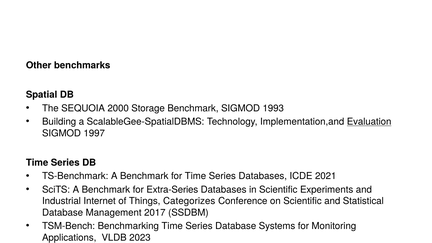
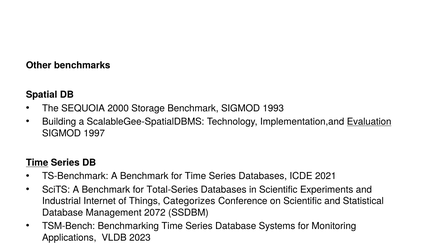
Time underline: none -> present (37, 163)
Extra-Series: Extra-Series -> Total-Series (172, 190)
2017: 2017 -> 2072 (155, 213)
